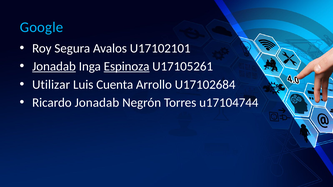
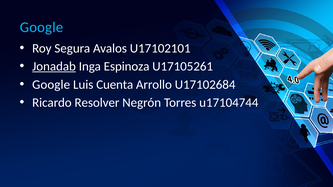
Espinoza underline: present -> none (127, 67)
Utilizar: Utilizar -> Google (51, 85)
Ricardo Jonadab: Jonadab -> Resolver (97, 103)
